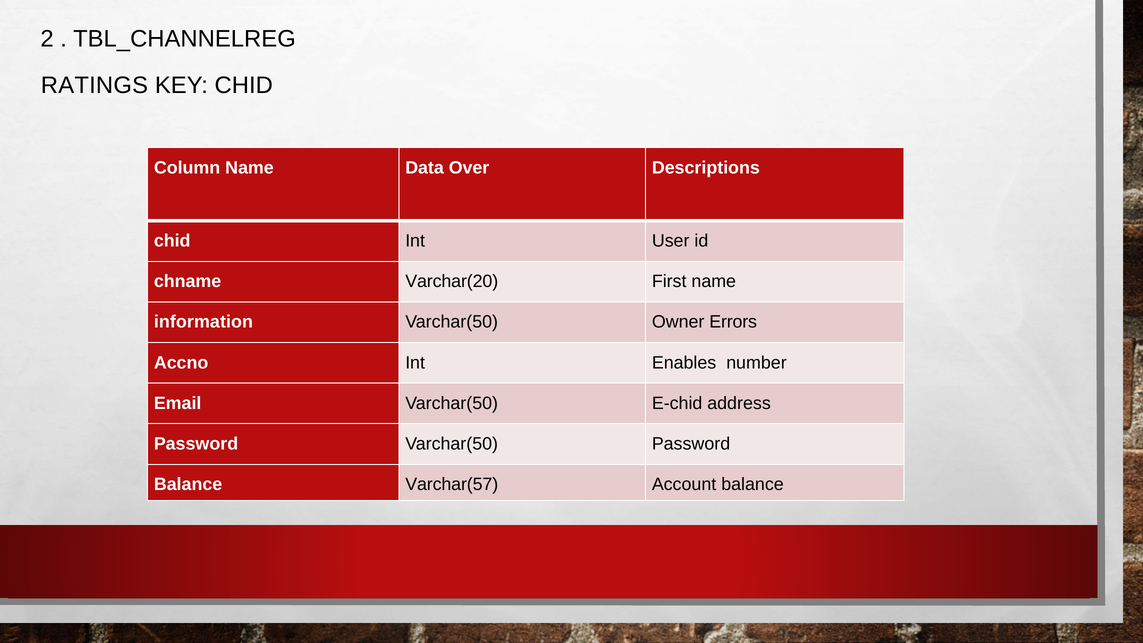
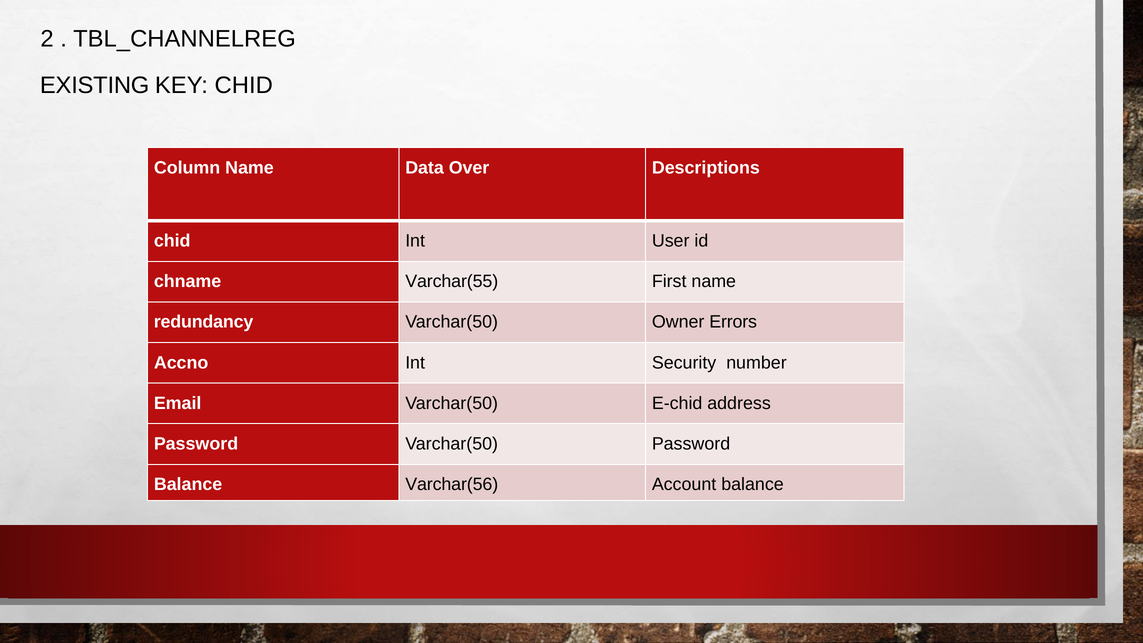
RATINGS: RATINGS -> EXISTING (95, 85)
Varchar(20: Varchar(20 -> Varchar(55 (452, 281)
information: information -> redundancy (204, 322)
Enables: Enables -> Security (684, 363)
Varchar(57: Varchar(57 -> Varchar(56 (452, 484)
